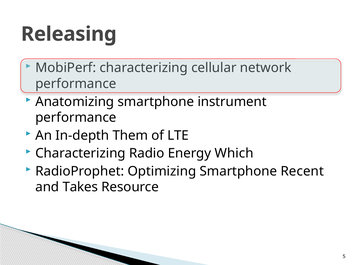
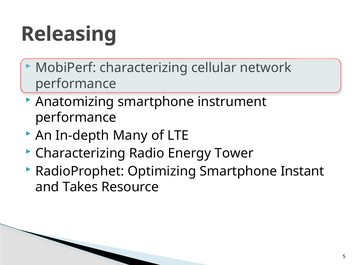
Them: Them -> Many (130, 136)
Which: Which -> Tower (234, 154)
Recent: Recent -> Instant (302, 172)
